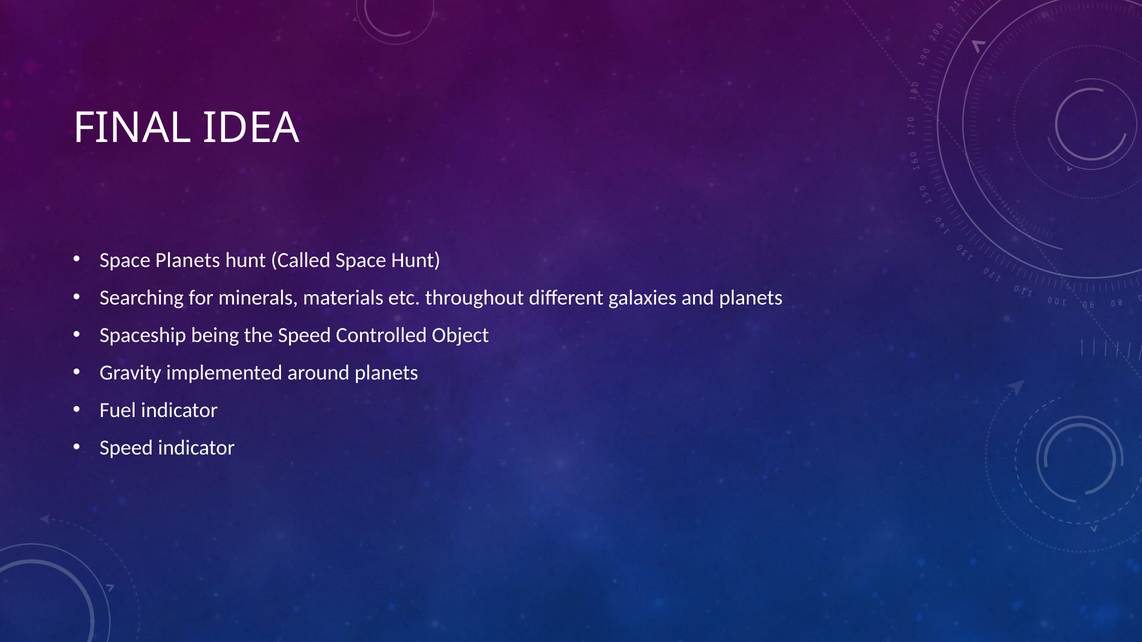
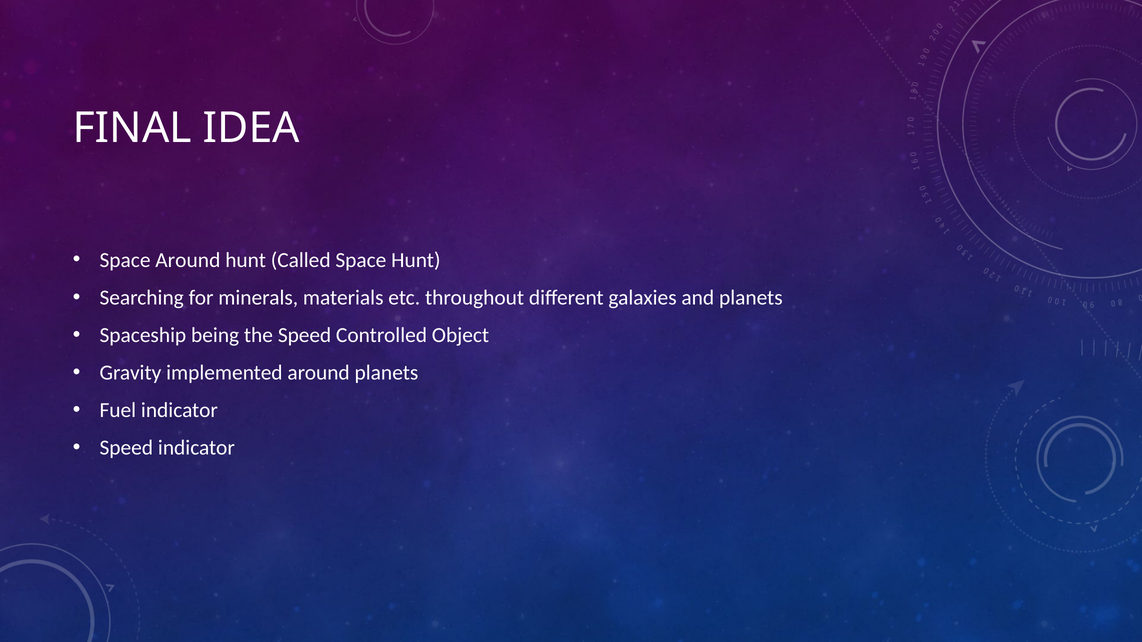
Space Planets: Planets -> Around (188, 260)
